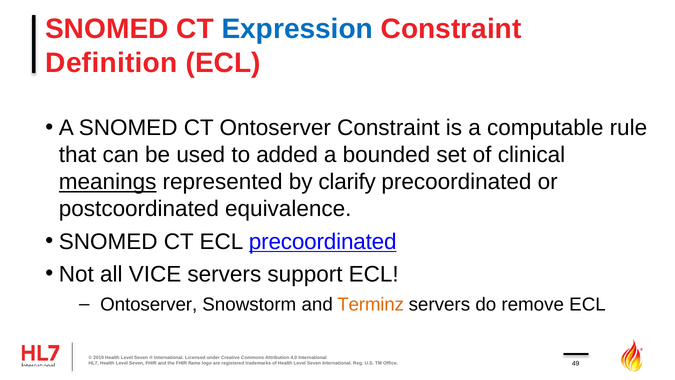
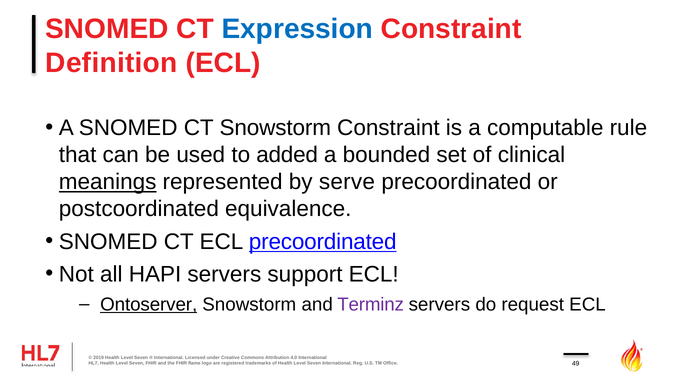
CT Ontoserver: Ontoserver -> Snowstorm (275, 128)
clarify: clarify -> serve (347, 182)
VICE: VICE -> HAPI (155, 274)
Ontoserver underline: none -> present (149, 304)
Terminz colour: orange -> purple (371, 304)
remove: remove -> request (533, 304)
